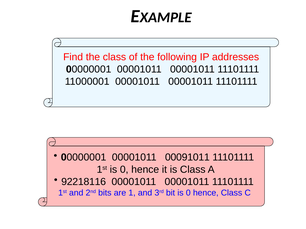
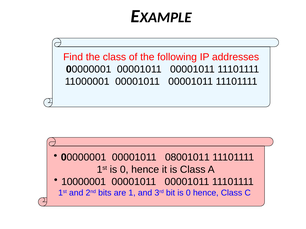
00091011: 00091011 -> 08001011 (187, 158)
92218116: 92218116 -> 10000001 (84, 182)
